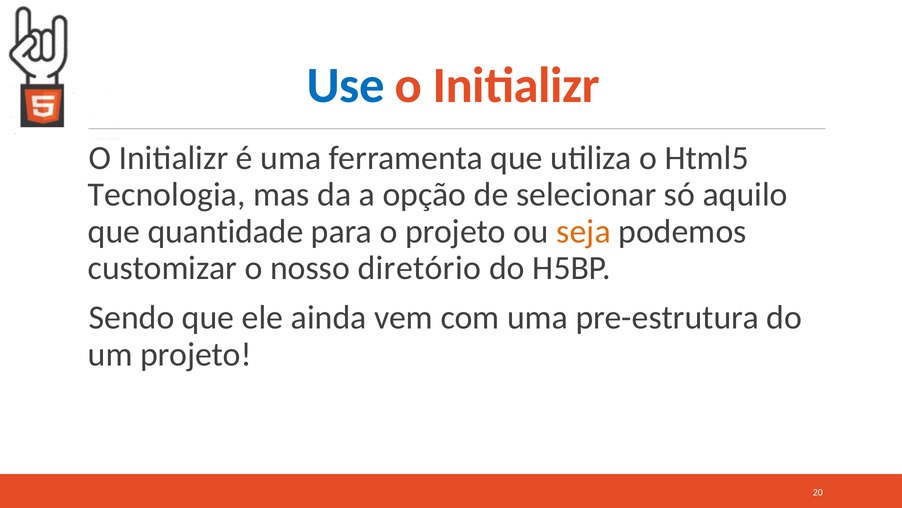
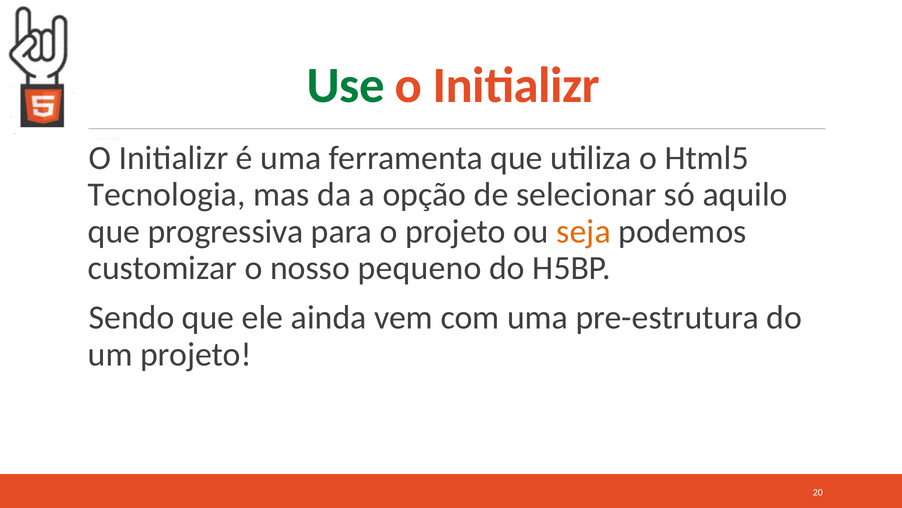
Use colour: blue -> green (346, 85)
quantidade: quantidade -> progressiva (226, 231)
diretório: diretório -> pequeno (419, 268)
